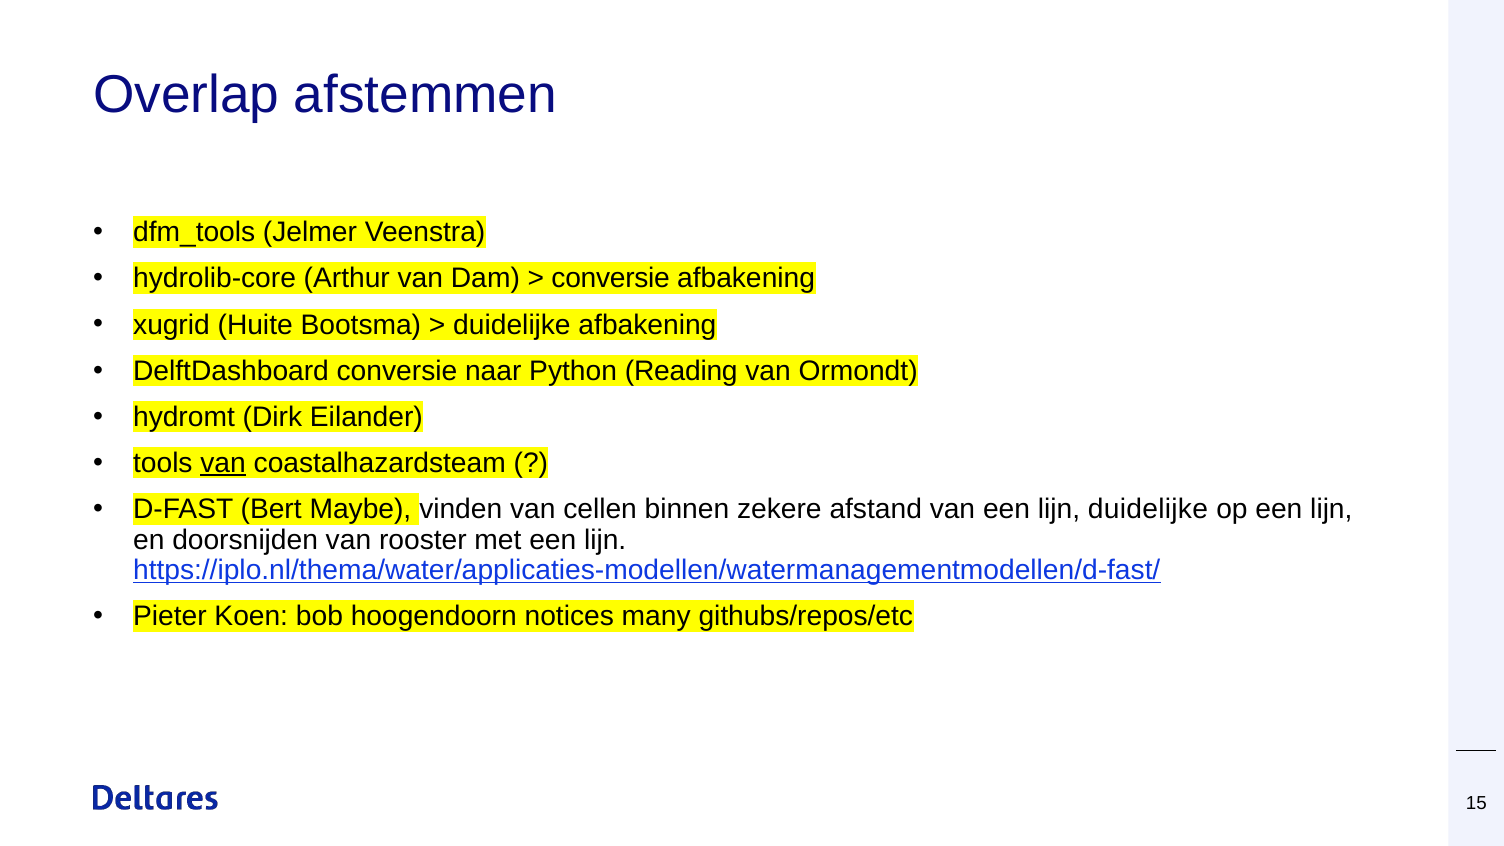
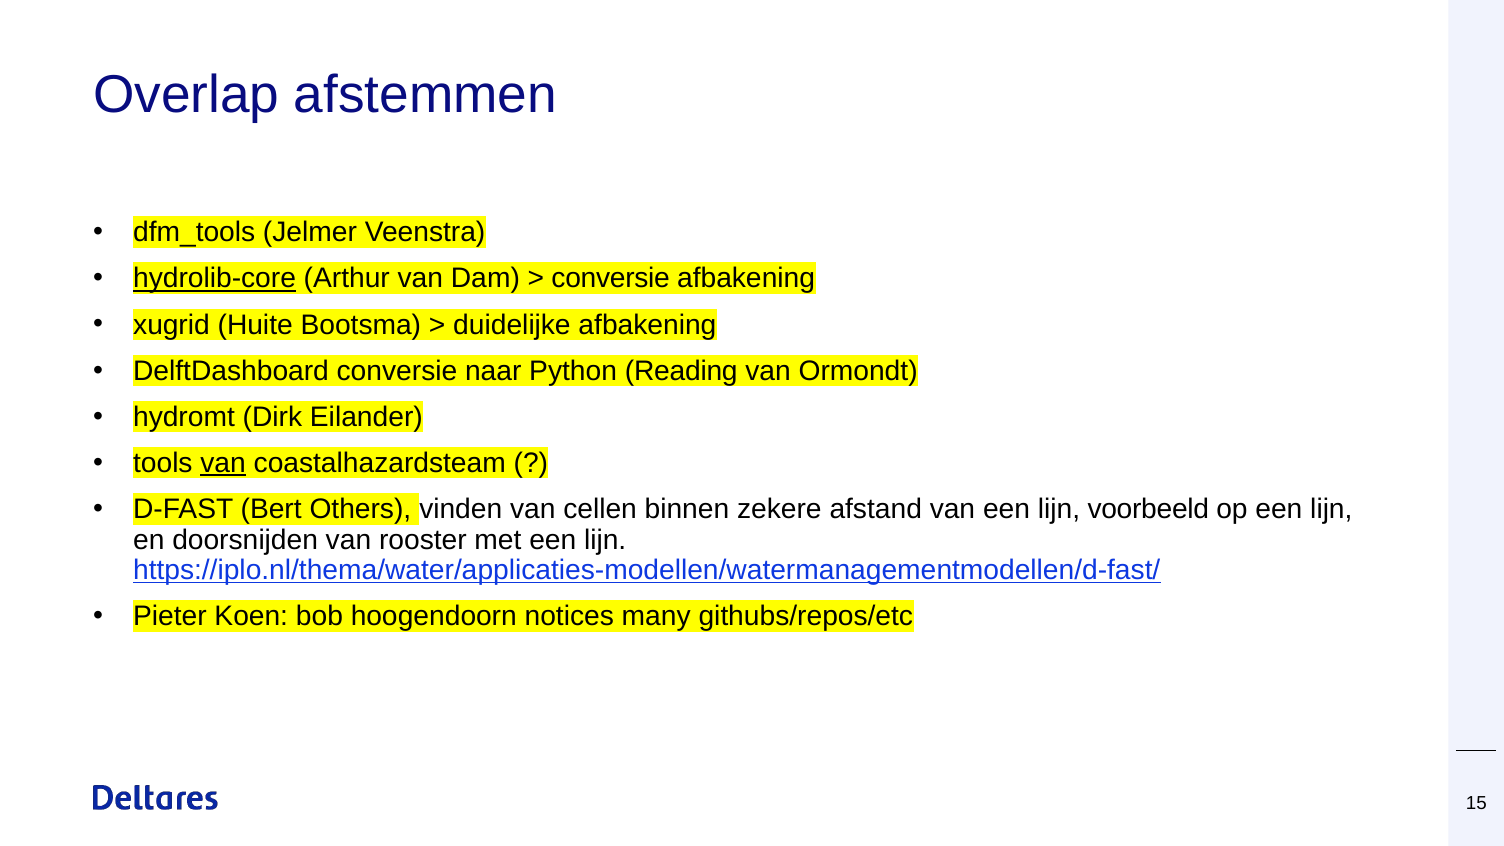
hydrolib-core underline: none -> present (215, 279)
Maybe: Maybe -> Others (360, 509)
lijn duidelijke: duidelijke -> voorbeeld (1148, 509)
